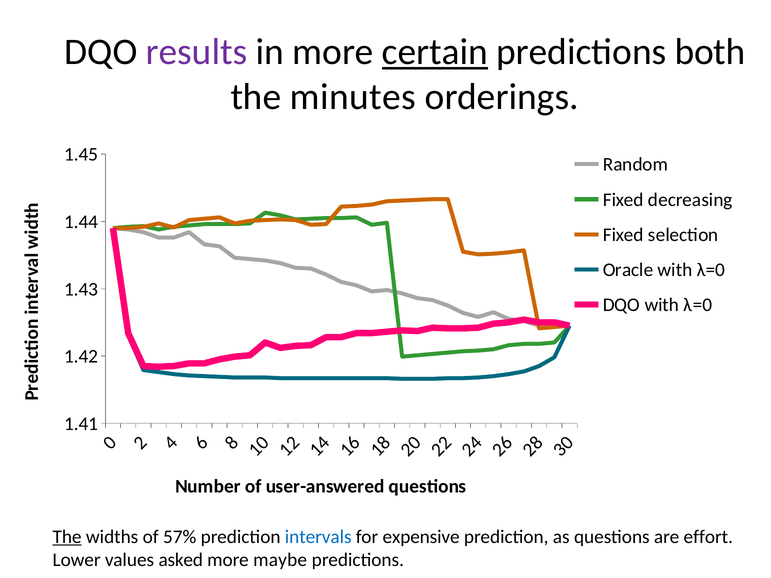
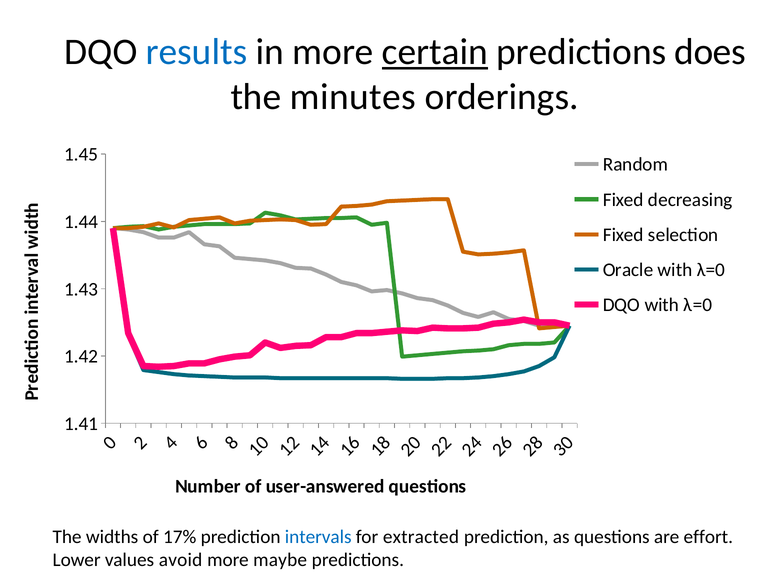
results colour: purple -> blue (197, 52)
both: both -> does (710, 52)
The underline: present -> none (67, 537)
57%: 57% -> 17% (180, 537)
expensive: expensive -> extracted (421, 537)
asked: asked -> avoid (181, 560)
